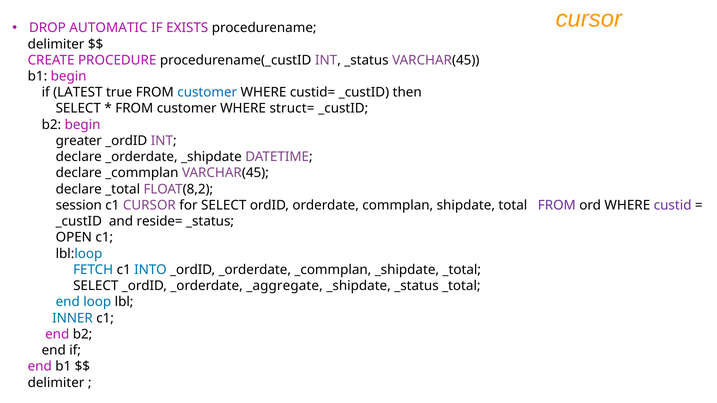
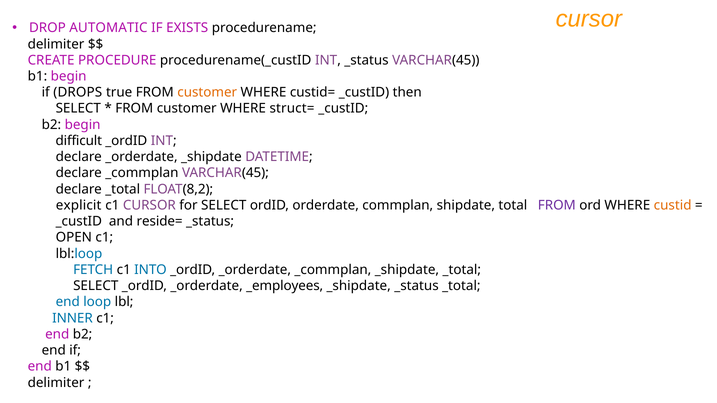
LATEST: LATEST -> DROPS (78, 93)
customer colour: blue -> orange (207, 93)
greater: greater -> difficult (79, 141)
session: session -> explicit (79, 205)
custid colour: purple -> orange (673, 205)
_aggregate: _aggregate -> _employees (285, 286)
